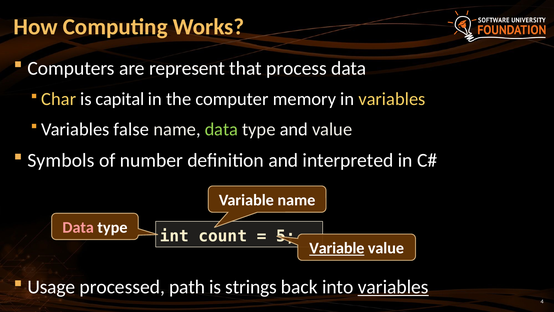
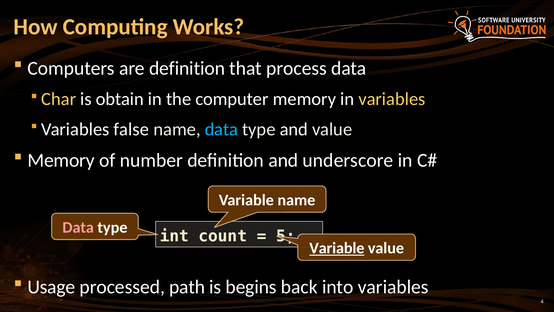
are represent: represent -> definition (187, 68)
capital: capital -> obtain (120, 99)
data colour: light green -> light blue (221, 129)
Symbols: Symbols -> Memory (61, 160)
interpreted: interpreted -> underscore (348, 160)
strings: strings -> begins (251, 287)
variables underline: present -> none (393, 287)
